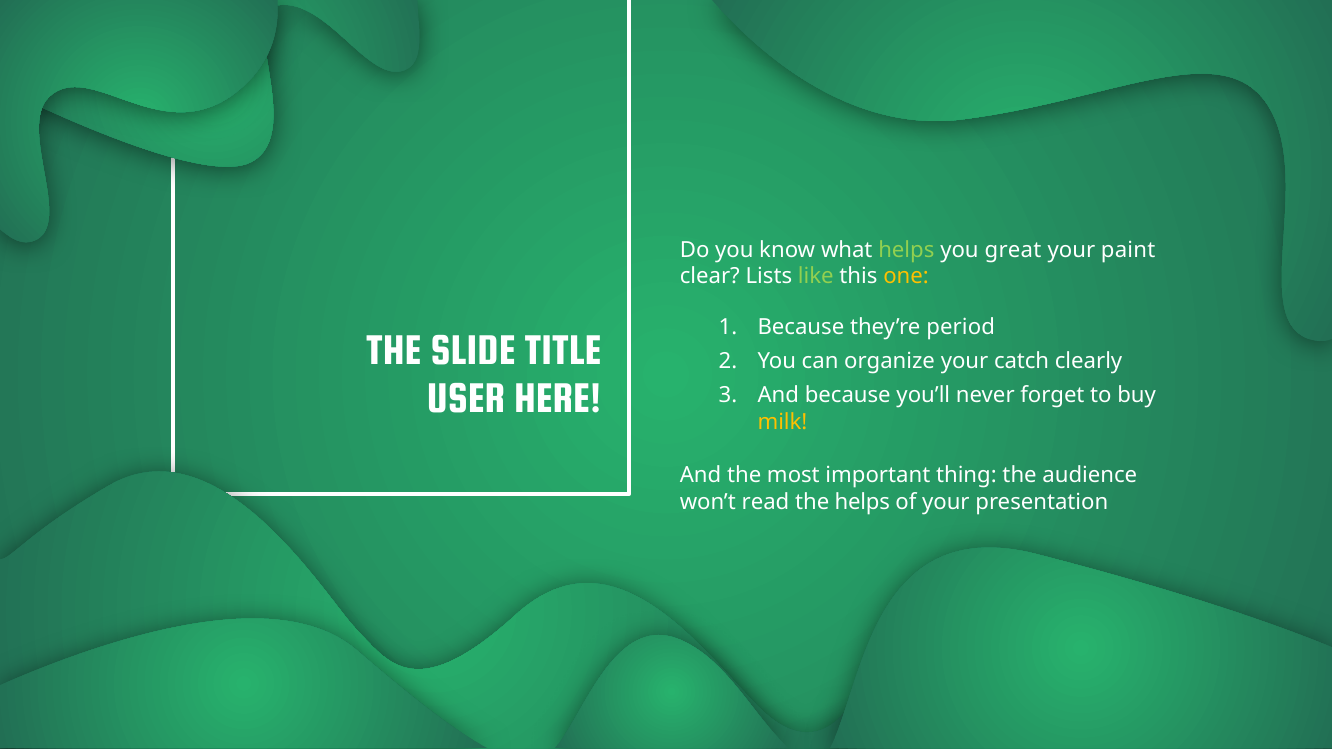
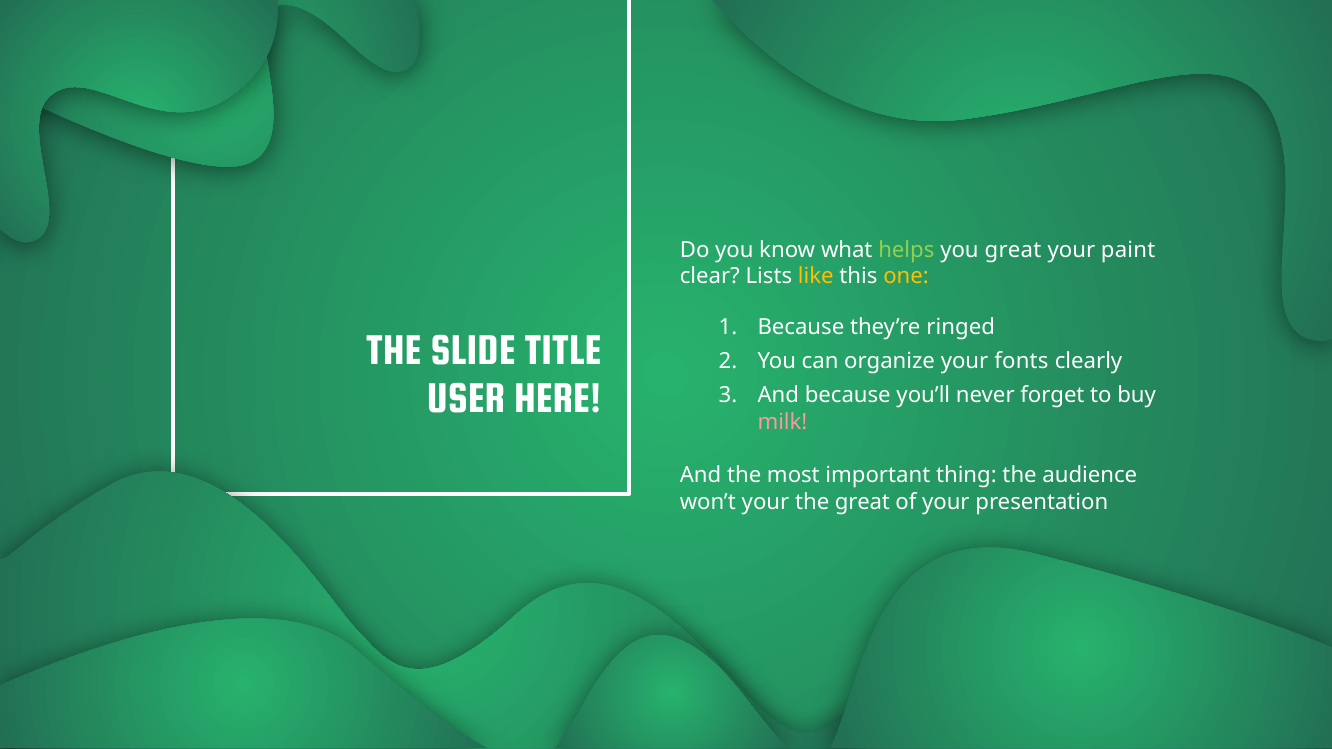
like colour: light green -> yellow (816, 277)
period: period -> ringed (961, 327)
catch: catch -> fonts (1021, 361)
milk colour: yellow -> pink (783, 422)
won’t read: read -> your (766, 502)
the helps: helps -> great (862, 502)
